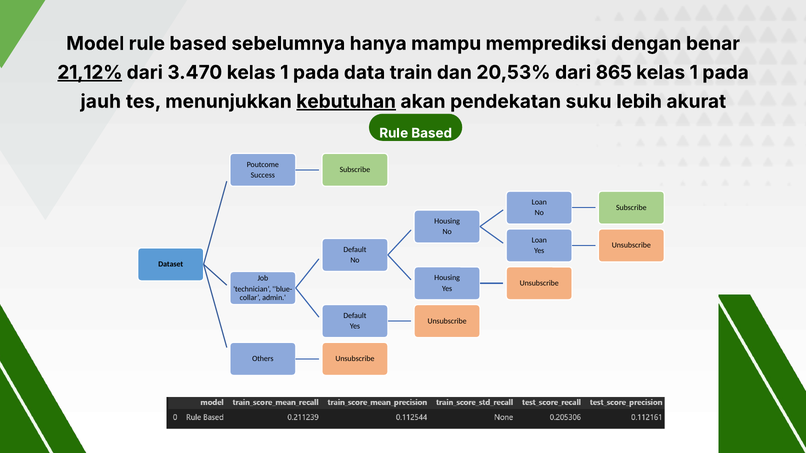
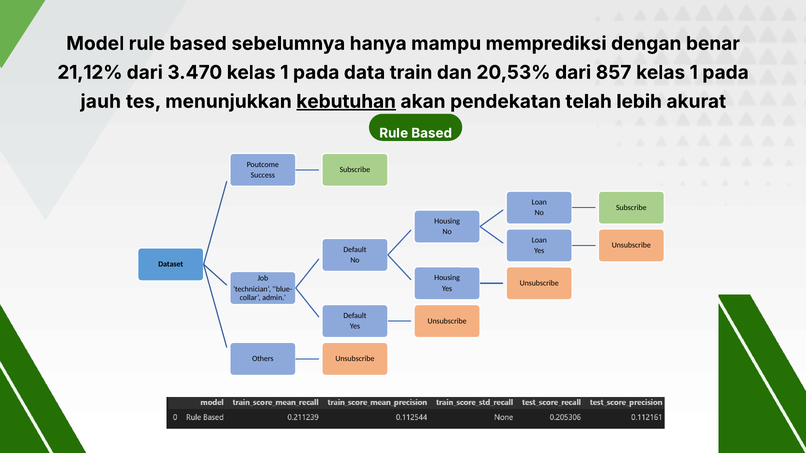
21,12% underline: present -> none (90, 73)
865: 865 -> 857 (614, 73)
suku: suku -> telah (589, 102)
